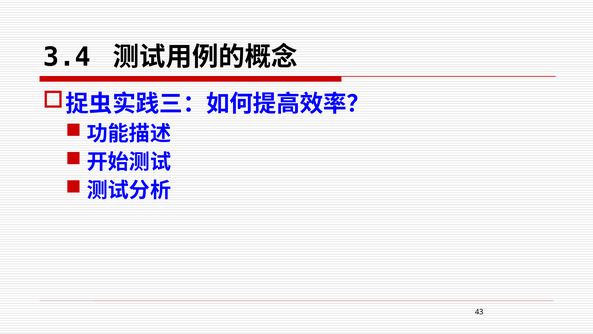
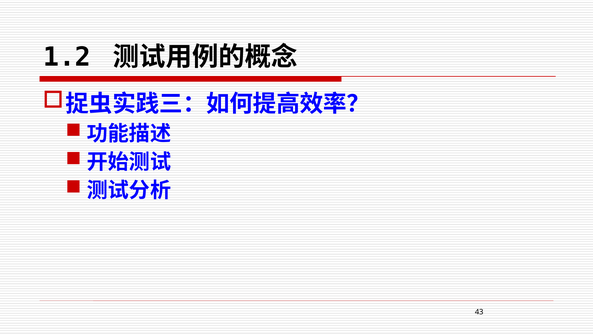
3.4: 3.4 -> 1.2 (67, 57)
